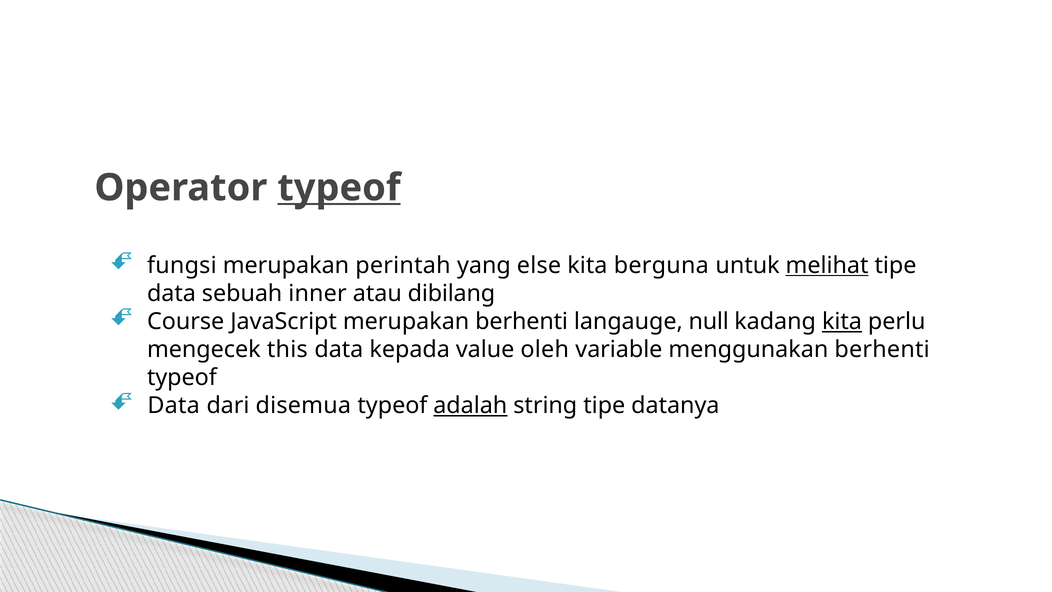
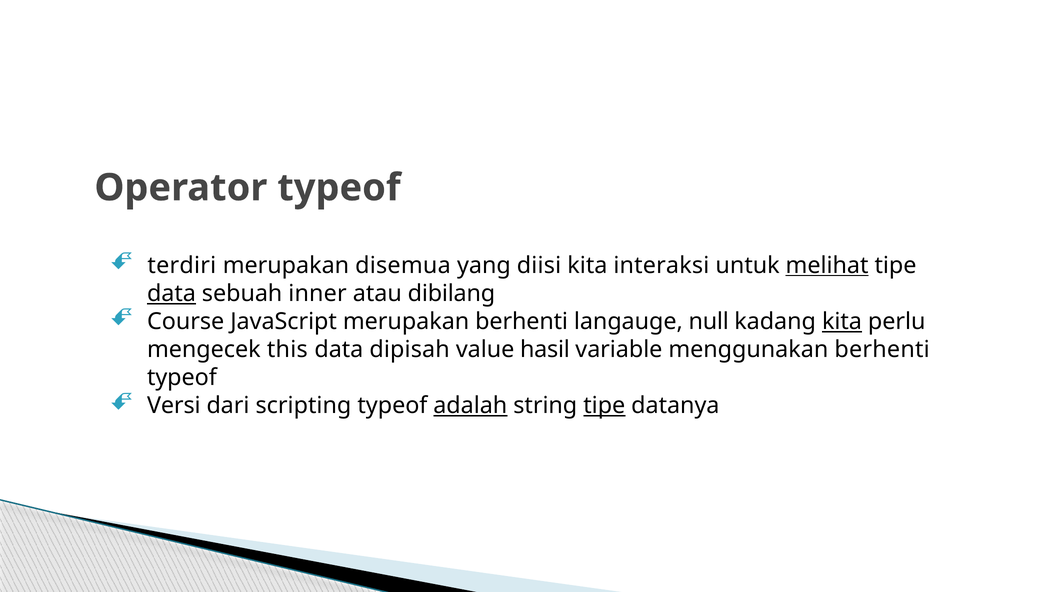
typeof underline: present -> none (339, 188)
fungsi: fungsi -> terdiri (182, 265)
perintah: perintah -> disemua (403, 265)
else: else -> diisi (539, 265)
berguna: berguna -> interaksi (661, 265)
data underline: none -> present (171, 293)
kepada: kepada -> dipisah (410, 349)
oleh: oleh -> hasil (545, 349)
Data: Data -> Versi (174, 406)
disemua: disemua -> scripting (303, 406)
tipe underline: none -> present (604, 406)
